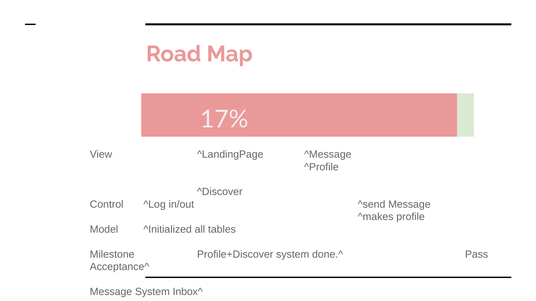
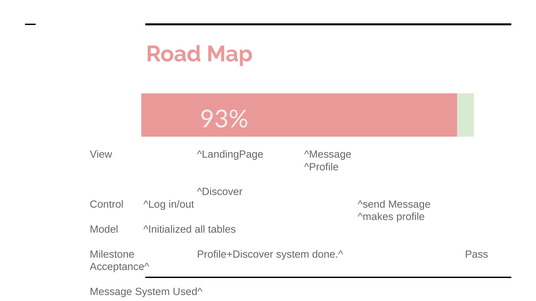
17%: 17% -> 93% (224, 120)
Inbox^: Inbox^ -> Used^ (188, 292)
